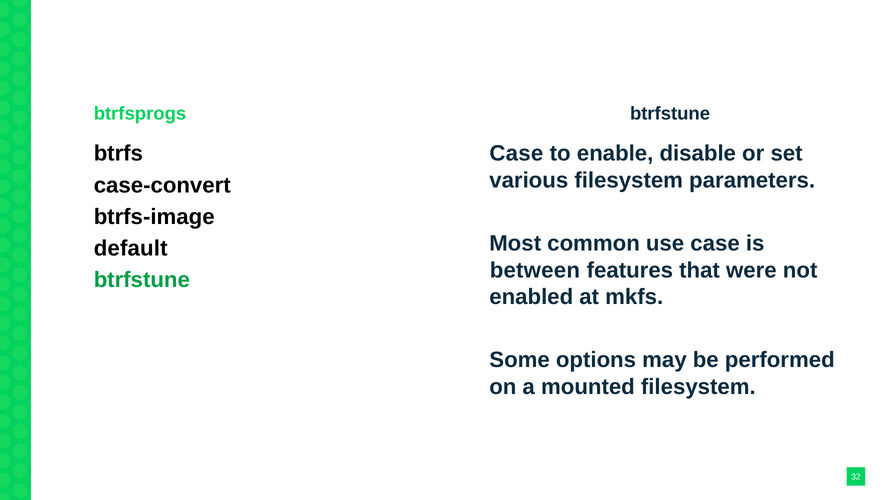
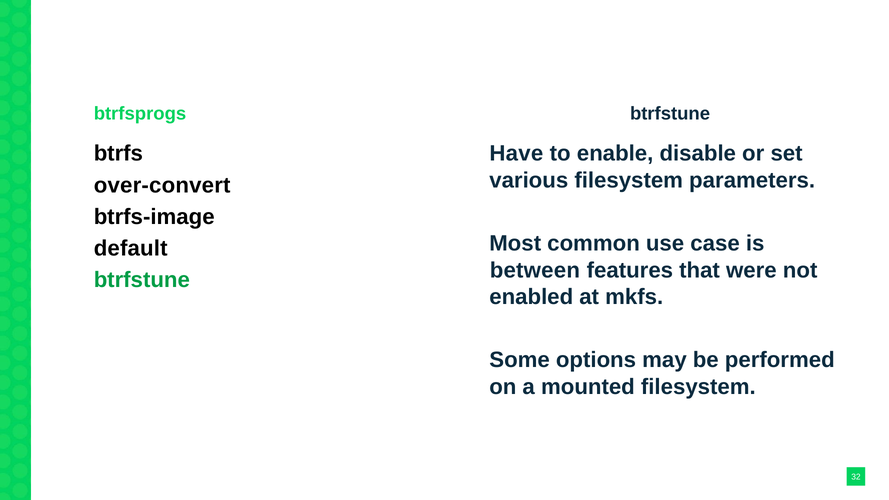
Case: Case -> Have (516, 154)
case-convert: case-convert -> over-convert (162, 185)
